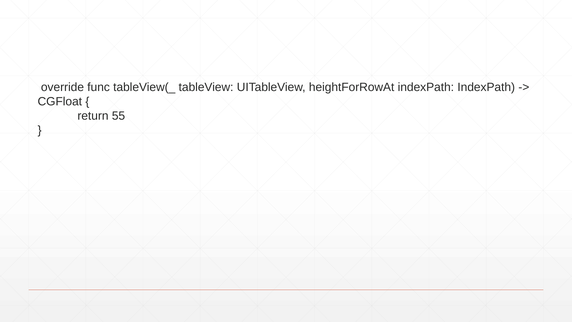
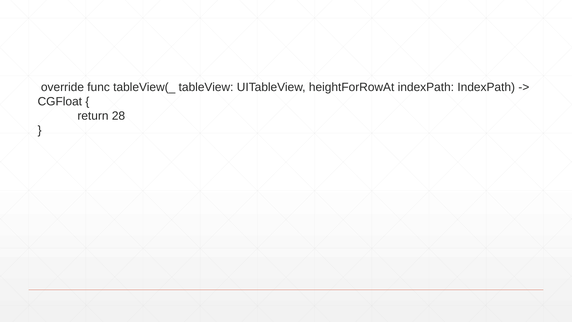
55: 55 -> 28 (118, 116)
